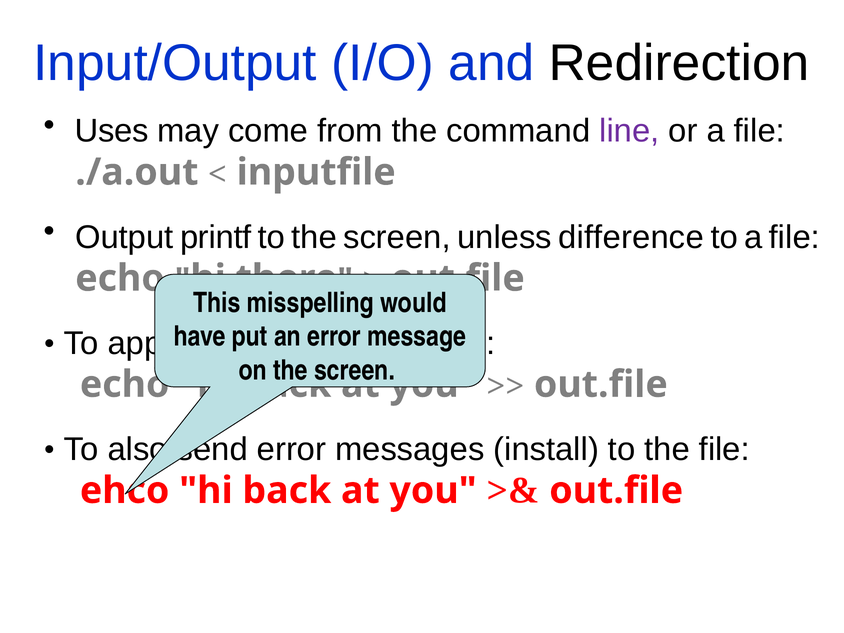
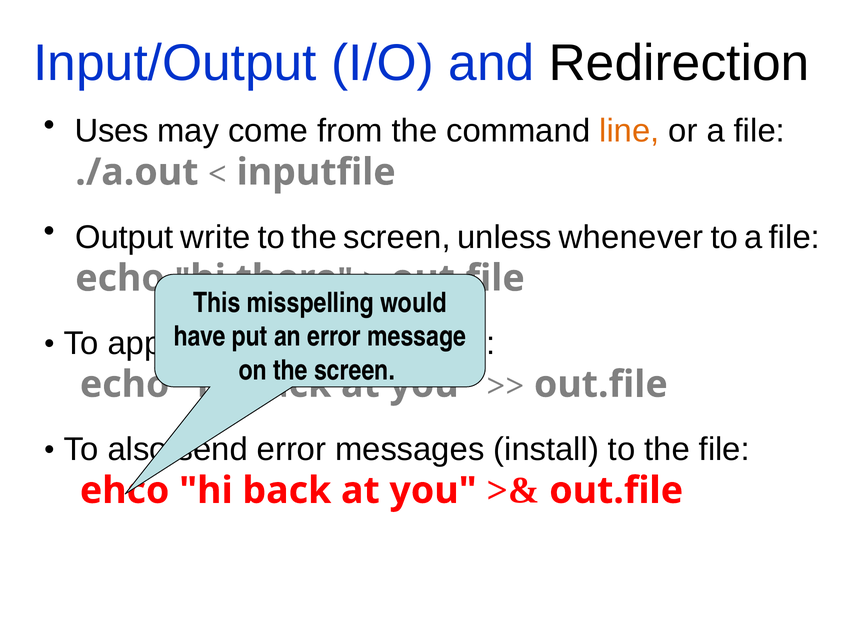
line colour: purple -> orange (629, 131)
printf: printf -> write (215, 237)
difference: difference -> whenever (631, 237)
